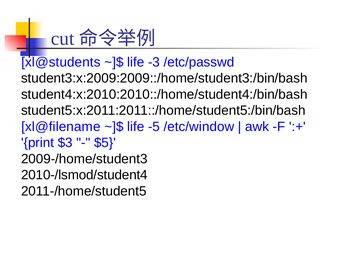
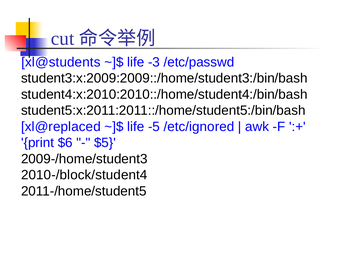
xl@filename: xl@filename -> xl@replaced (61, 126)
/etc/window: /etc/window -> /etc/ignored (199, 126)
$3: $3 -> $6 (65, 143)
2010-/lsmod/student4: 2010-/lsmod/student4 -> 2010-/block/student4 (84, 175)
